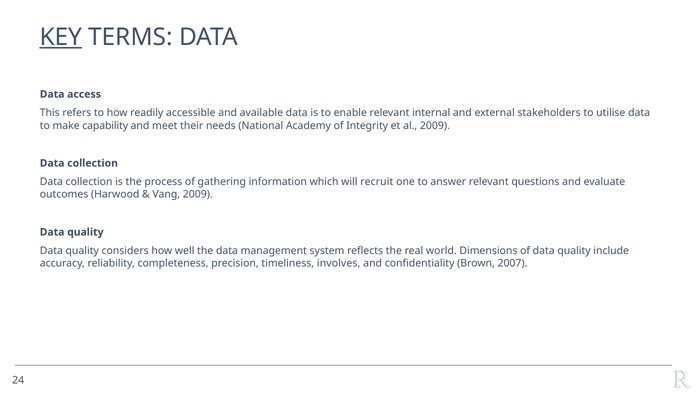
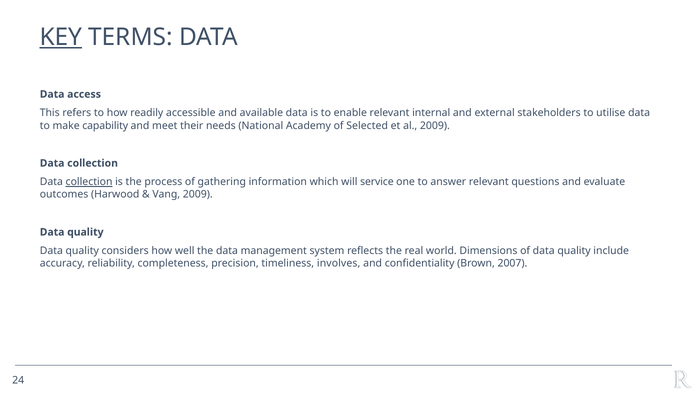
Integrity: Integrity -> Selected (367, 125)
collection underline: none -> present (89, 182)
recruit: recruit -> service (377, 182)
